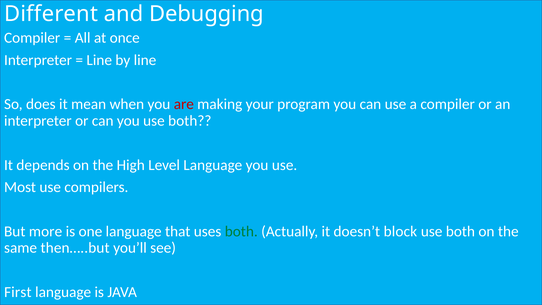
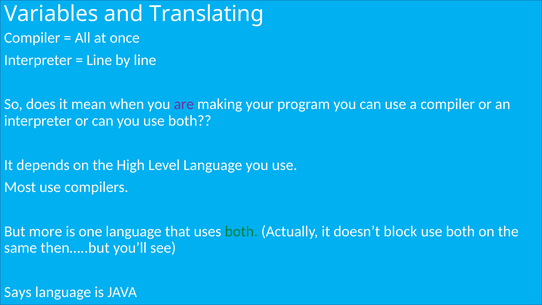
Different: Different -> Variables (51, 14)
Debugging: Debugging -> Translating (207, 14)
are colour: red -> purple (184, 104)
First: First -> Says (18, 292)
